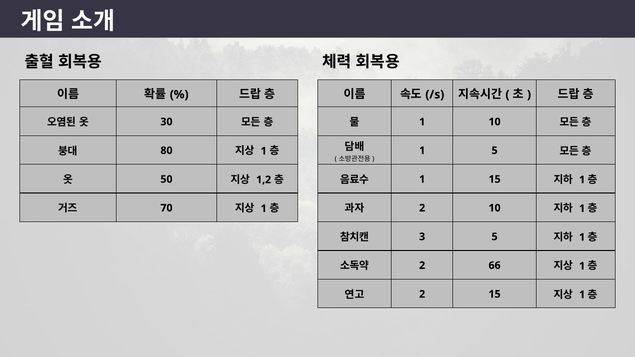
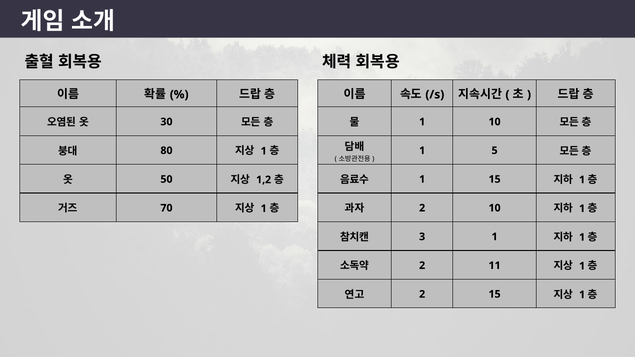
3 5: 5 -> 1 (495, 237)
66: 66 -> 11 (495, 266)
